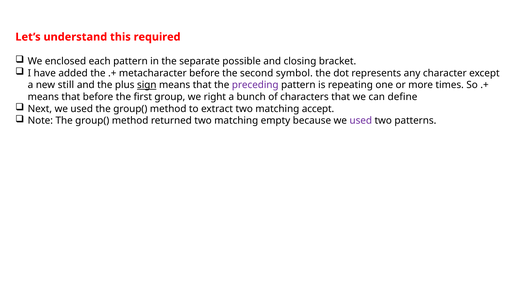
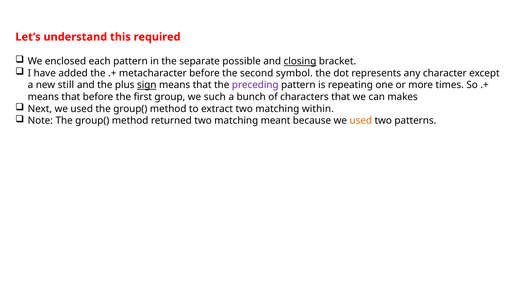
closing underline: none -> present (300, 61)
right: right -> such (215, 97)
define: define -> makes (403, 97)
accept: accept -> within (318, 109)
empty: empty -> meant (276, 120)
used colour: purple -> orange (361, 120)
